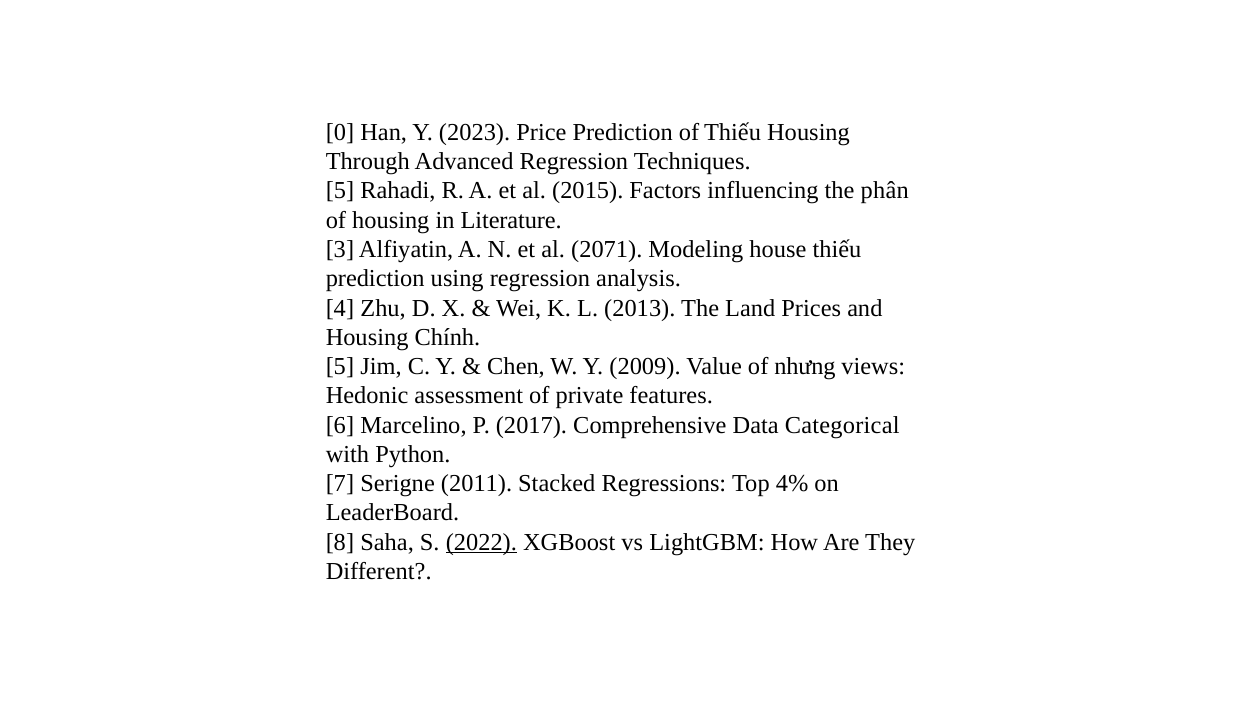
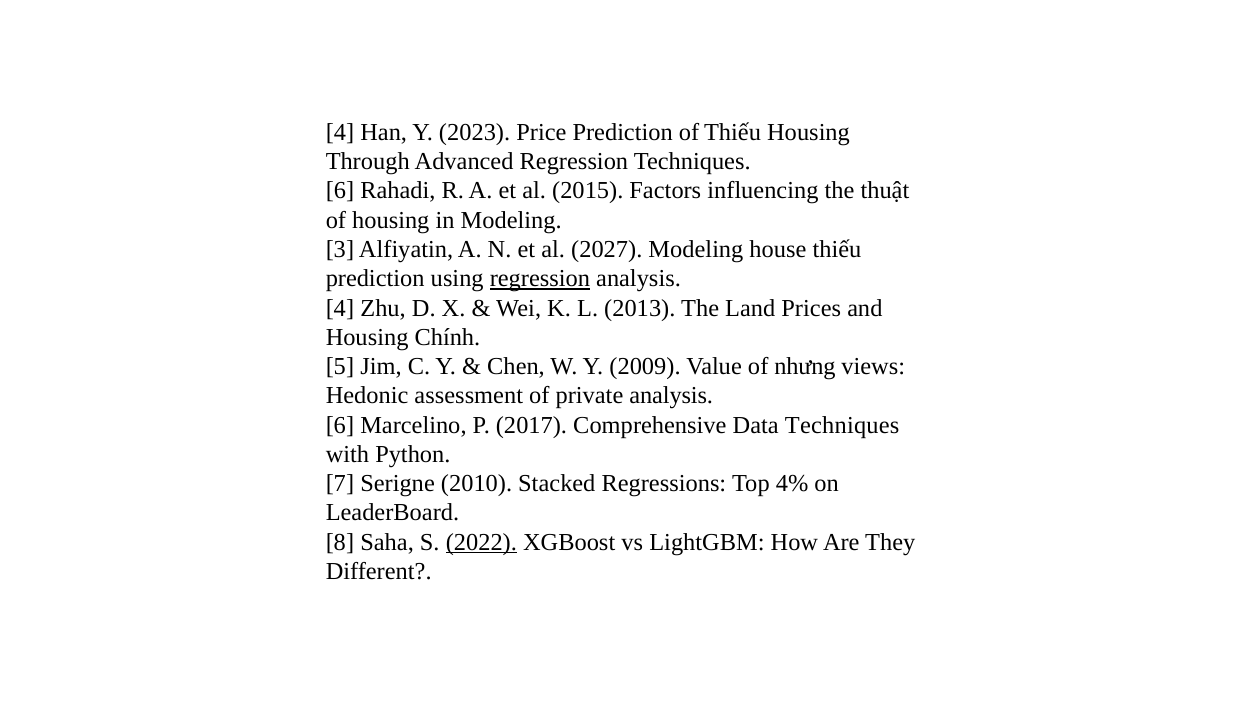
0: 0 -> 4 (340, 133)
5: 5 -> 6 (340, 191)
phân: phân -> thuật (885, 191)
in Literature: Literature -> Modeling (511, 220)
2071: 2071 -> 2027 (607, 250)
regression underline: none -> present (540, 279)
private features: features -> analysis (671, 396)
Data Categorical: Categorical -> Techniques (842, 425)
2011: 2011 -> 2010 (477, 484)
